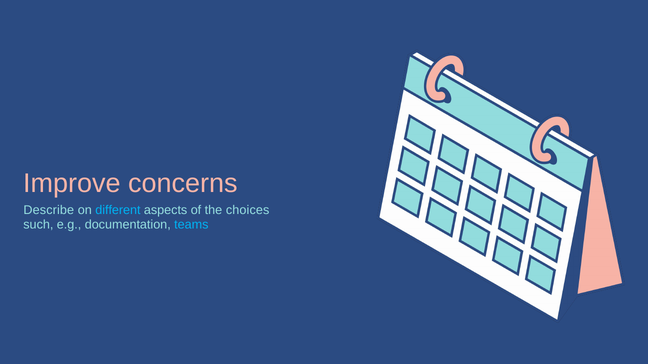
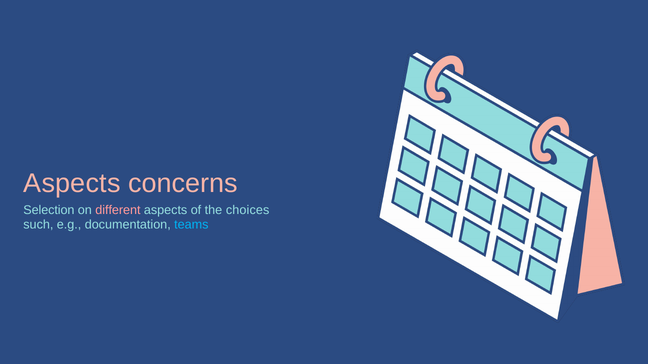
Improve: Improve -> Aspects (72, 183)
Describe: Describe -> Selection (49, 210)
different colour: light blue -> pink (118, 210)
